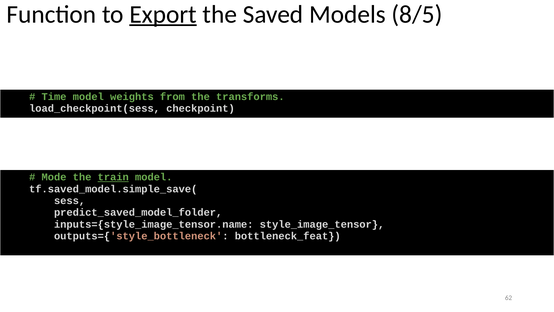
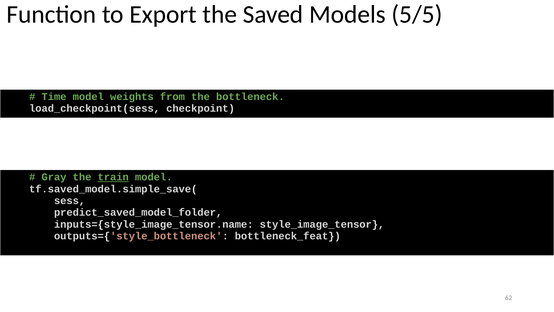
Export underline: present -> none (163, 14)
8/5: 8/5 -> 5/5 (417, 14)
transforms: transforms -> bottleneck (250, 97)
Mode: Mode -> Gray (54, 177)
